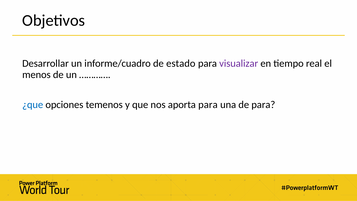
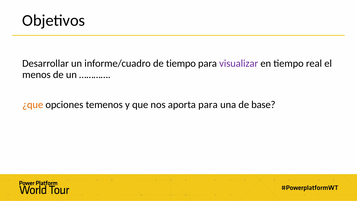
de estado: estado -> tiempo (181, 63)
¿que colour: blue -> orange (33, 105)
de para: para -> base (263, 105)
